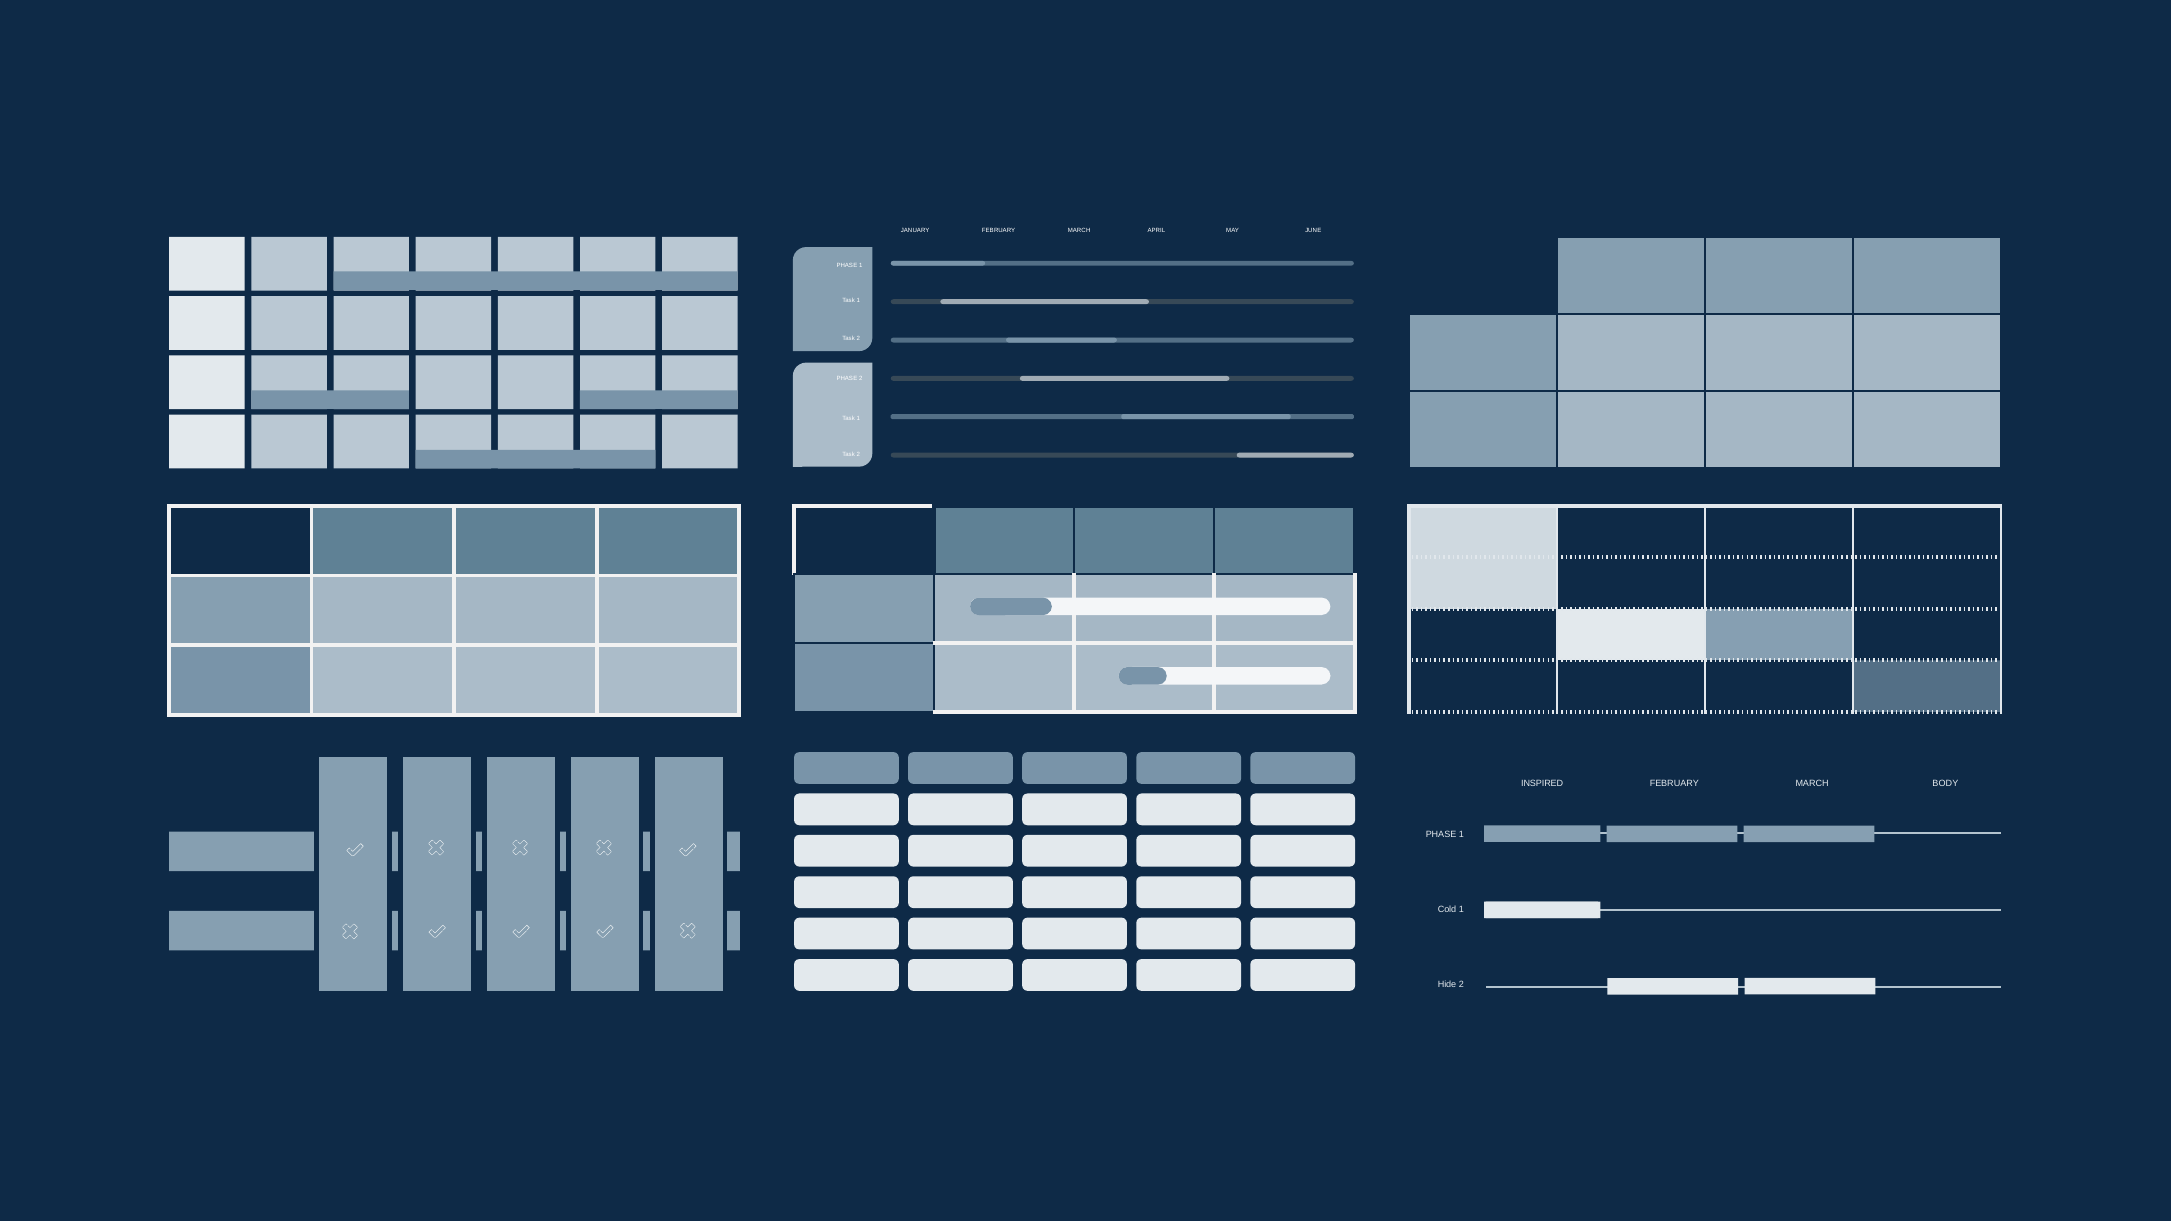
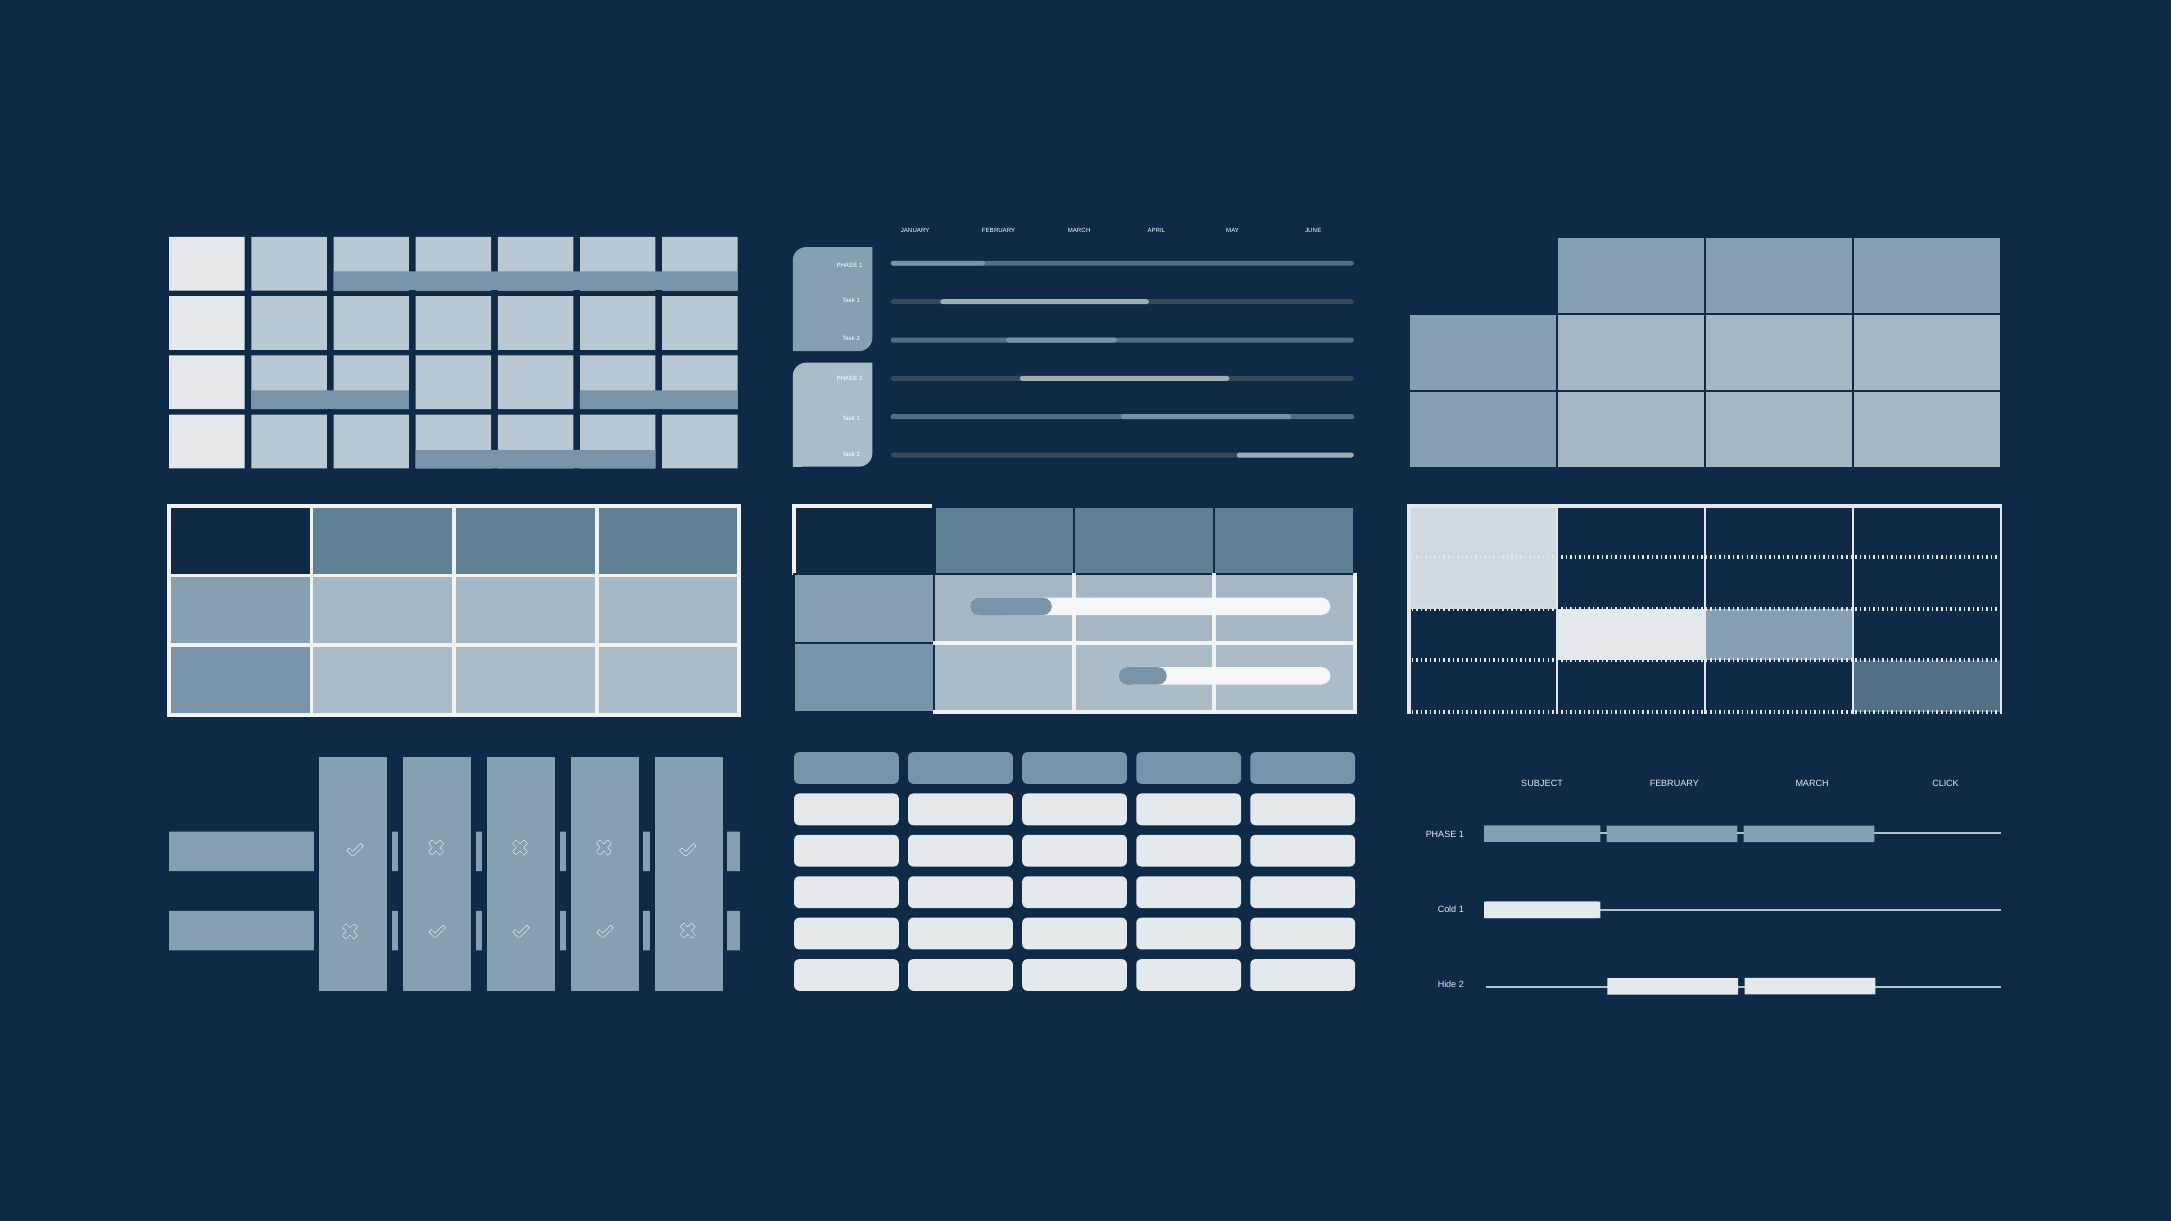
INSPIRED: INSPIRED -> SUBJECT (1542, 784)
BODY: BODY -> CLICK (1946, 784)
